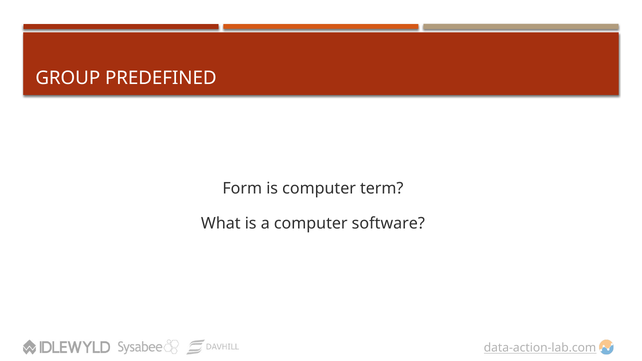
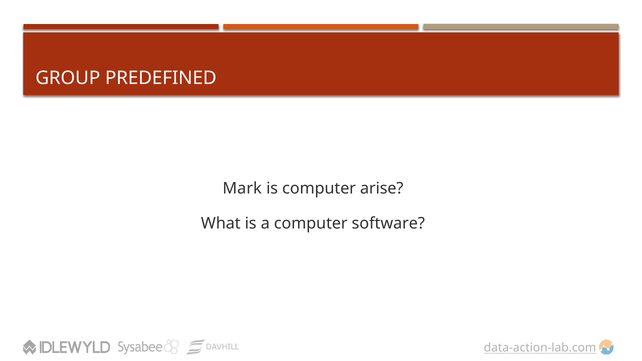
Form: Form -> Mark (242, 188)
term: term -> arise (382, 188)
